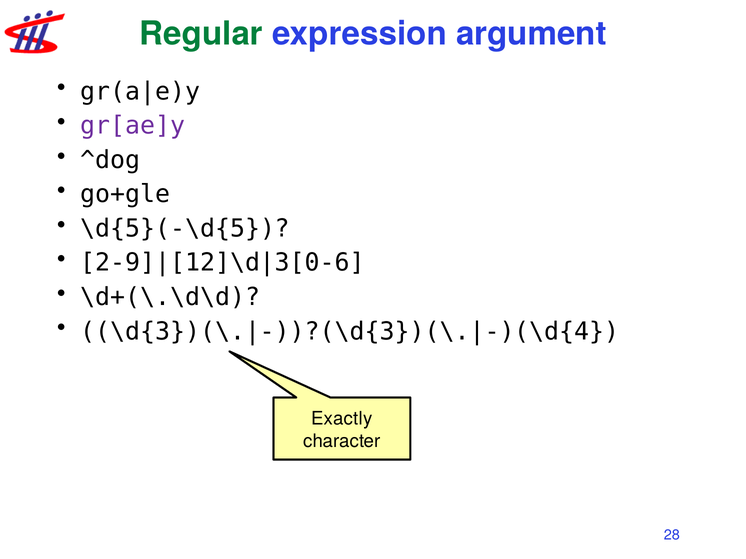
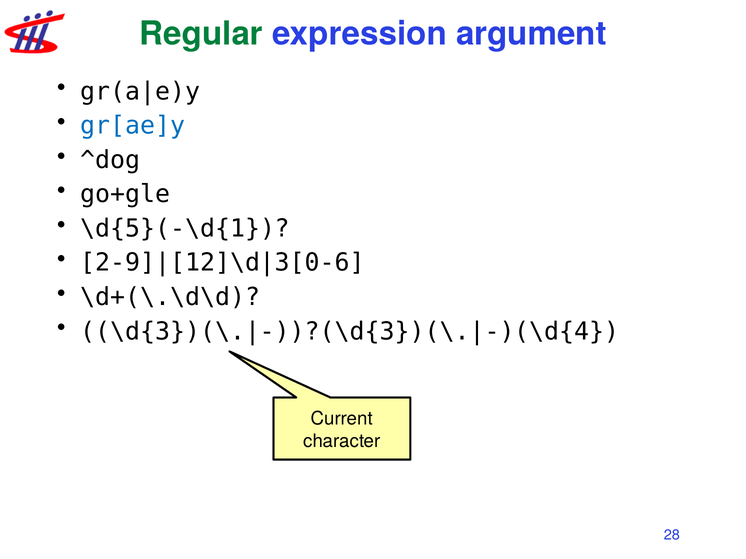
gr[ae]y colour: purple -> blue (133, 126)
\d{5}(-\d{5: \d{5}(-\d{5 -> \d{5}(-\d{1 (185, 229)
Exactly: Exactly -> Current (342, 419)
